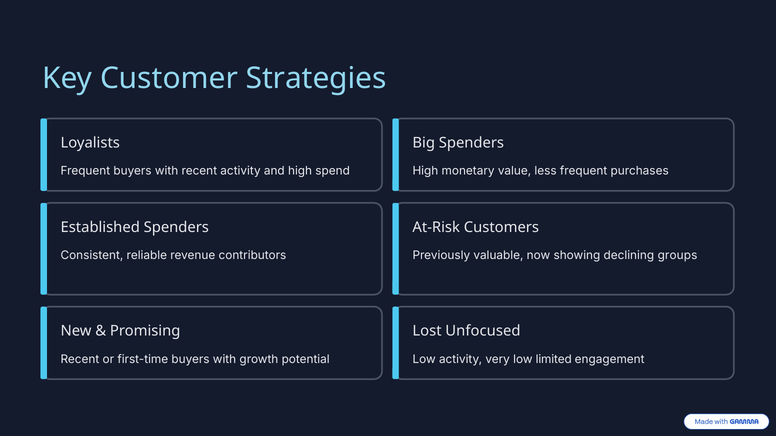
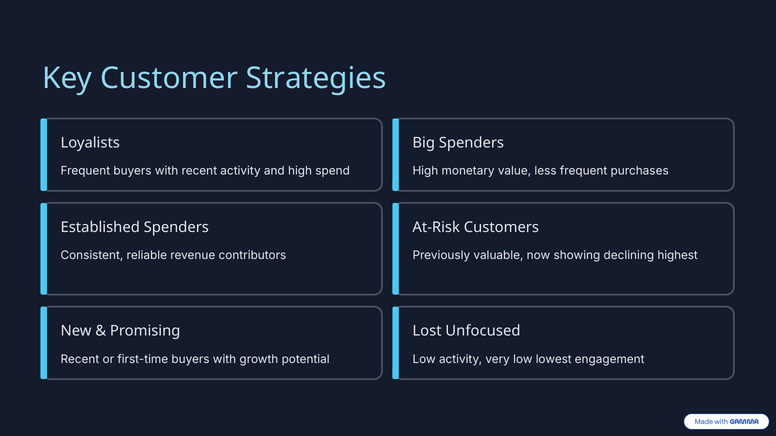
groups: groups -> highest (678, 256)
limited: limited -> lowest (554, 360)
